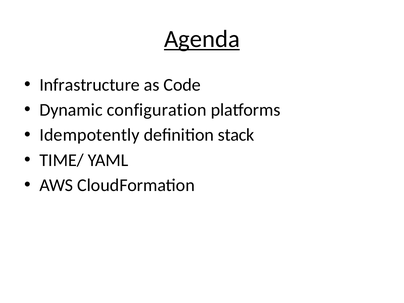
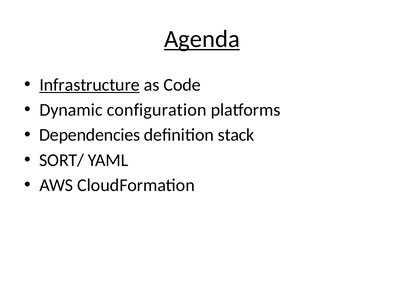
Infrastructure underline: none -> present (90, 85)
Idempotently: Idempotently -> Dependencies (90, 135)
TIME/: TIME/ -> SORT/ (62, 160)
